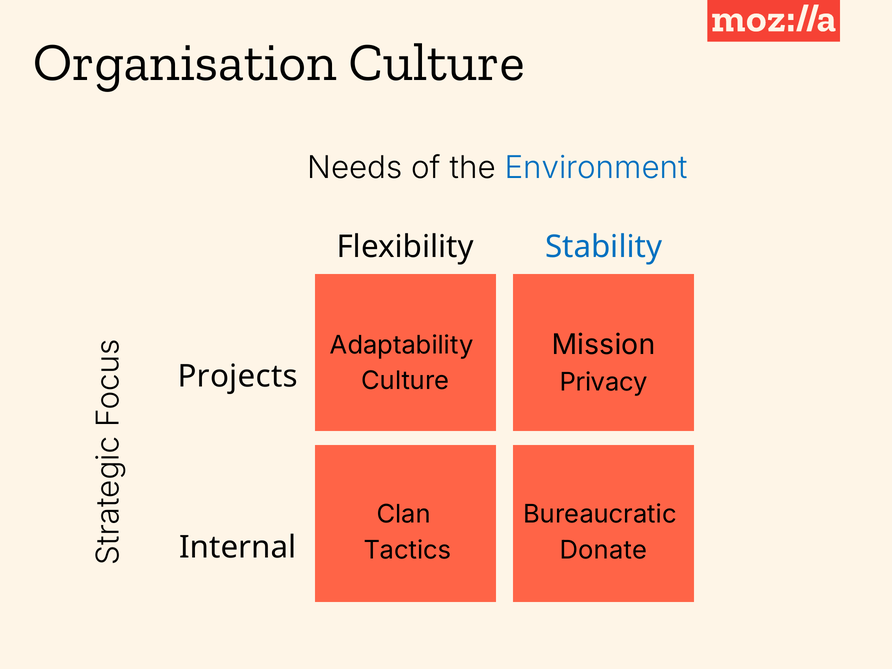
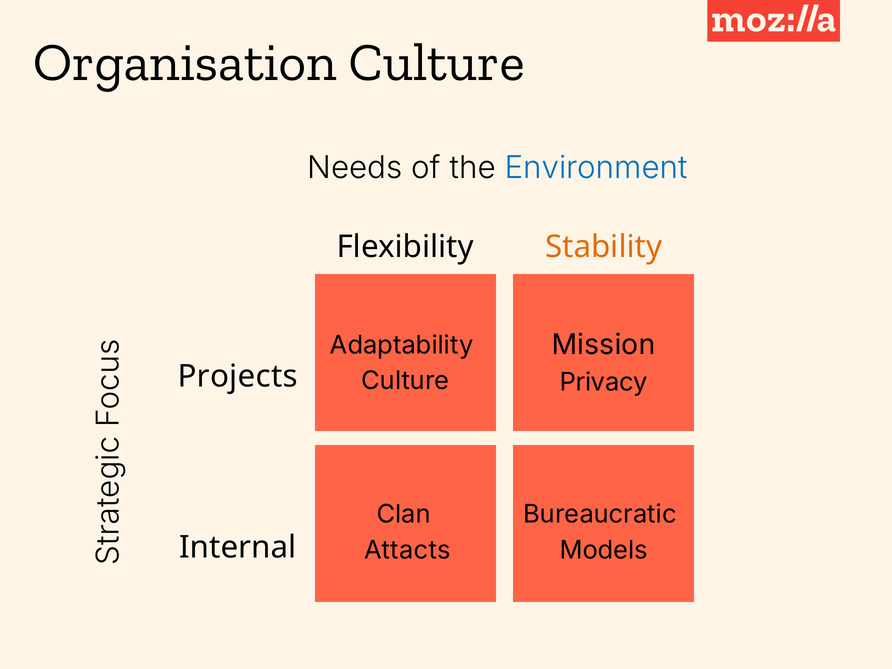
Stability colour: blue -> orange (604, 247)
Tactics: Tactics -> Attacts (407, 550)
Donate: Donate -> Models (604, 550)
